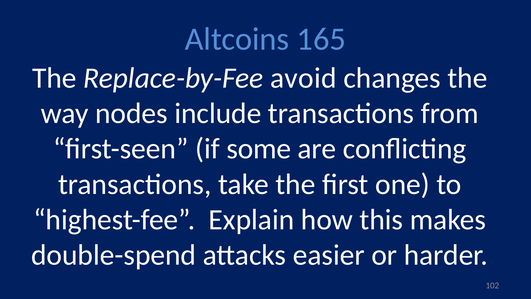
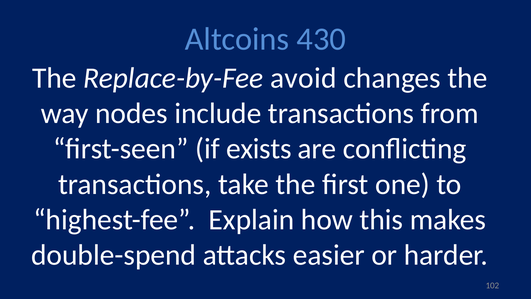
165: 165 -> 430 (321, 39)
some: some -> exists (259, 149)
